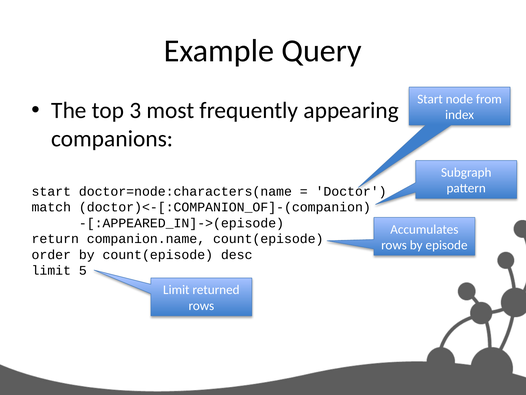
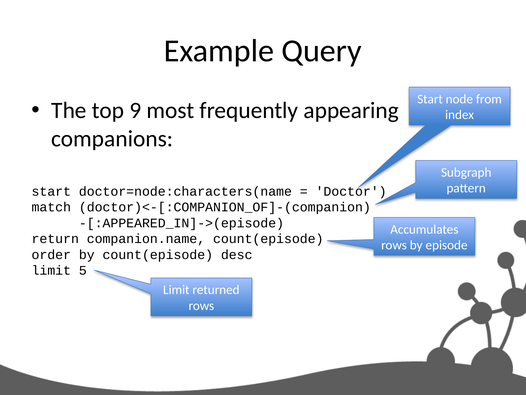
3: 3 -> 9 (135, 110)
